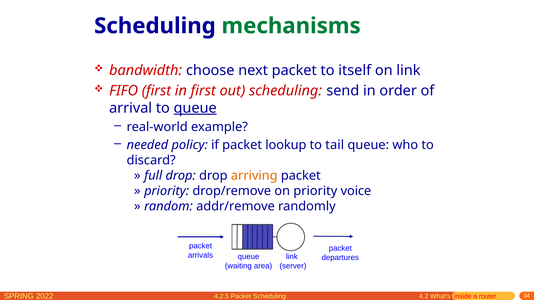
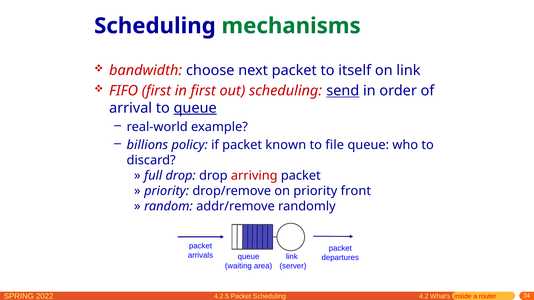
send underline: none -> present (343, 91)
needed: needed -> billions (147, 145)
lookup: lookup -> known (286, 145)
tail: tail -> file (335, 145)
arriving colour: orange -> red (254, 176)
voice: voice -> front (356, 191)
